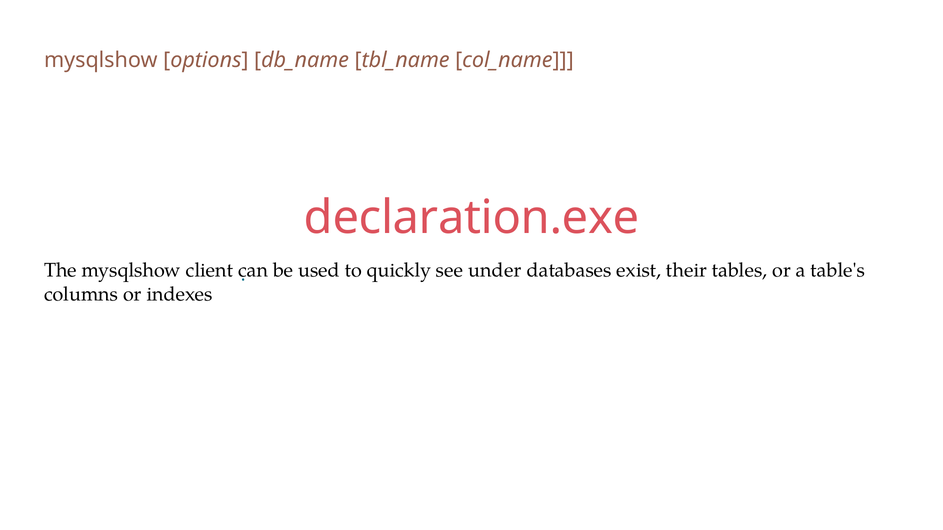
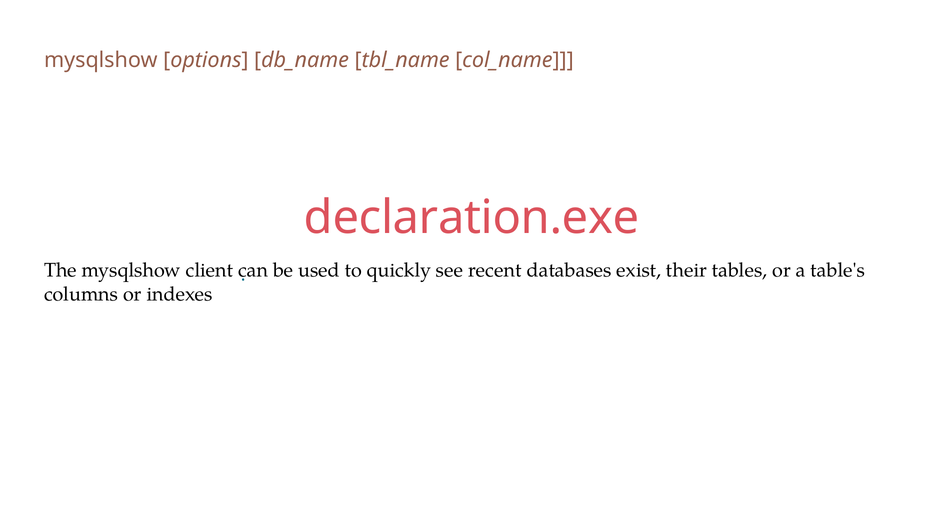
under: under -> recent (495, 271)
